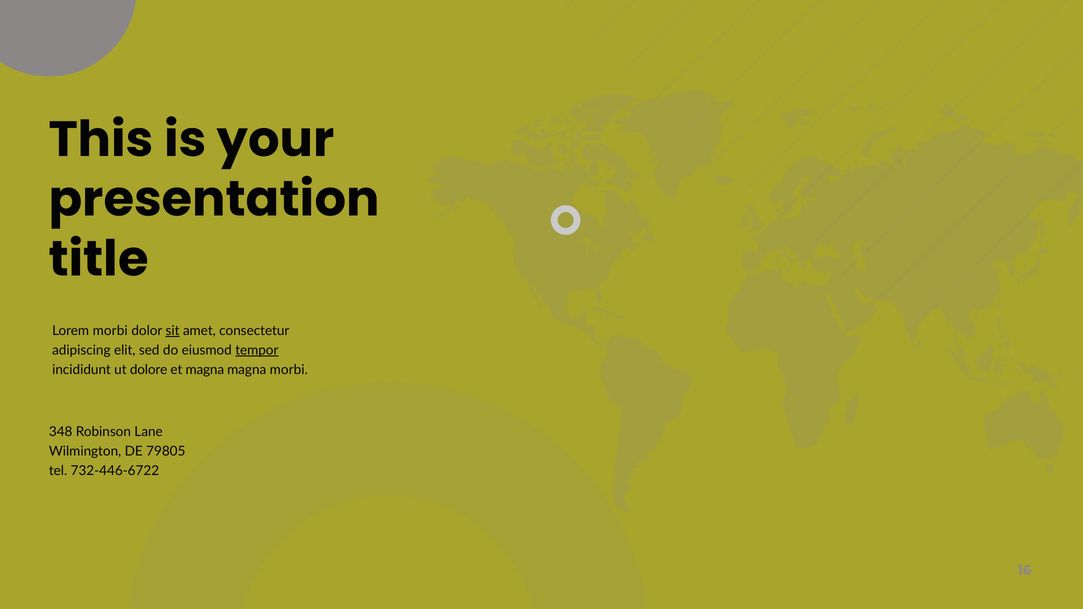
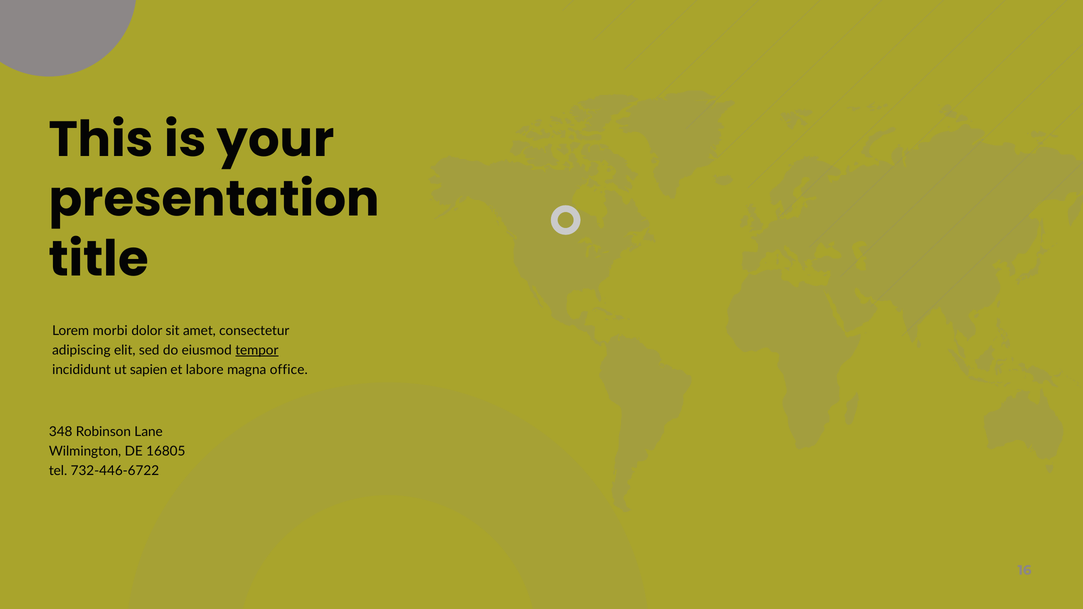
sit underline: present -> none (173, 331)
dolore: dolore -> sapien (149, 370)
et magna: magna -> labore (205, 370)
magna morbi: morbi -> office (289, 370)
79805: 79805 -> 16805 (166, 452)
